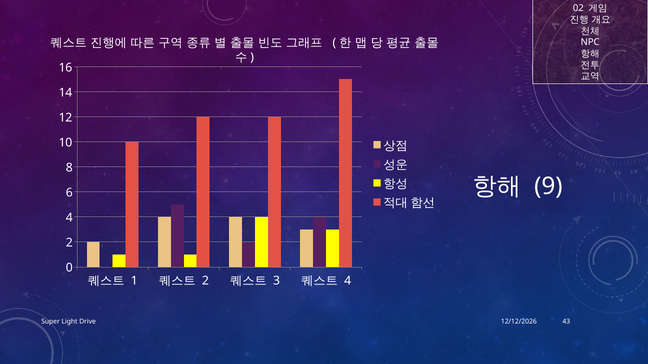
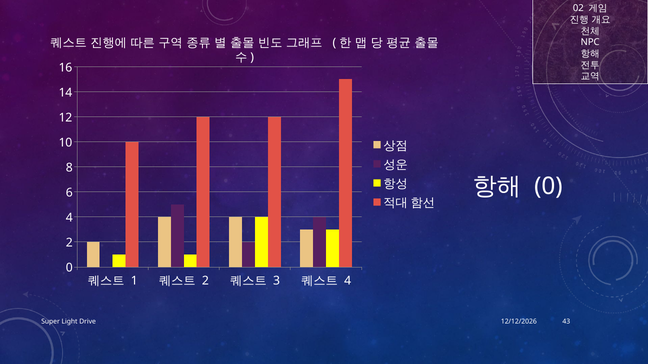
9: 9 -> 0 (548, 186)
